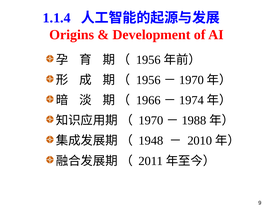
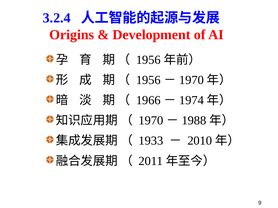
1.1.4: 1.1.4 -> 3.2.4 (57, 18)
1948: 1948 -> 1933 (151, 141)
